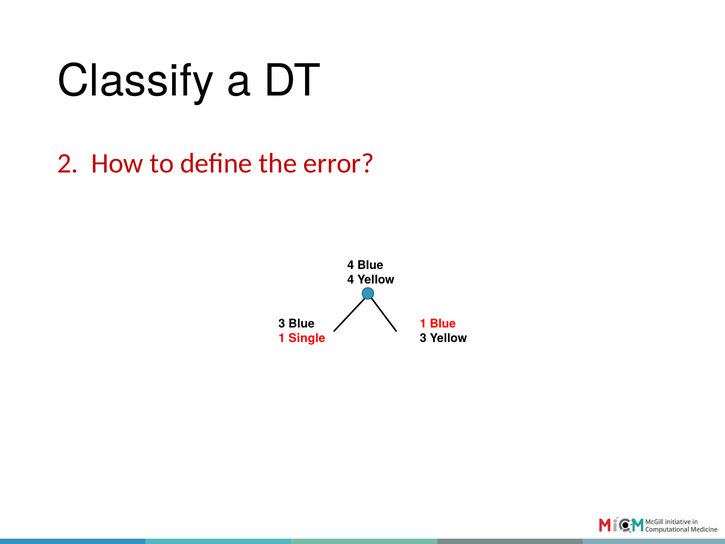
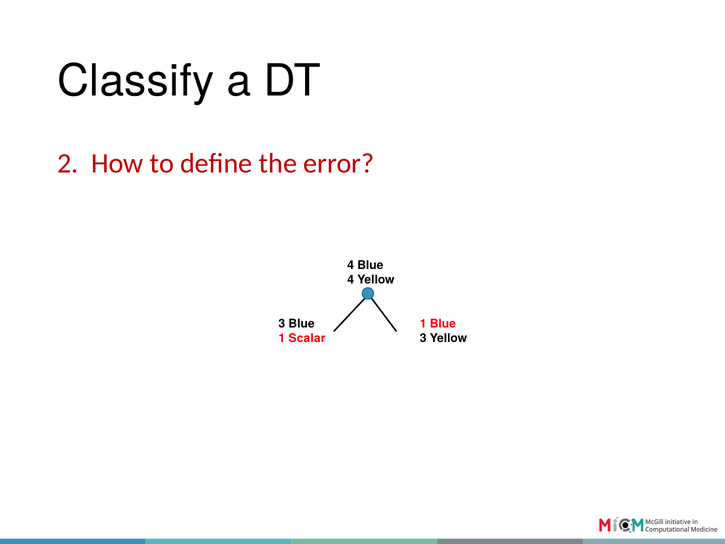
Single: Single -> Scalar (307, 338)
